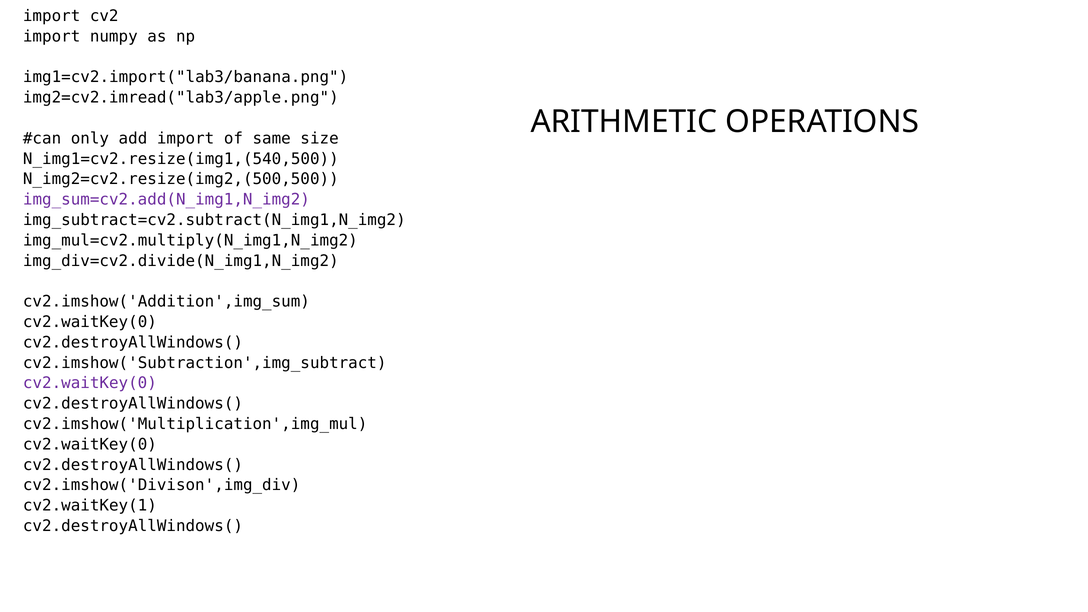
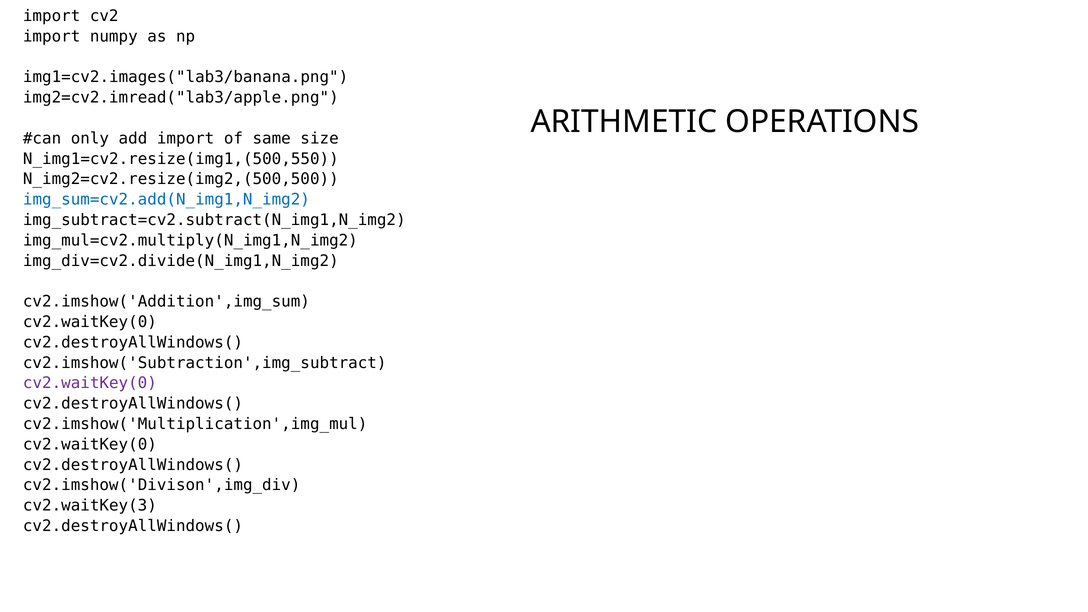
img1=cv2.import("lab3/banana.png: img1=cv2.import("lab3/banana.png -> img1=cv2.images("lab3/banana.png (186, 77)
N_img1=cv2.resize(img1,(540,500: N_img1=cv2.resize(img1,(540,500 -> N_img1=cv2.resize(img1,(500,550 (181, 159)
img_sum=cv2.add(N_img1,N_img2 colour: purple -> blue (166, 200)
cv2.waitKey(1: cv2.waitKey(1 -> cv2.waitKey(3 (90, 506)
